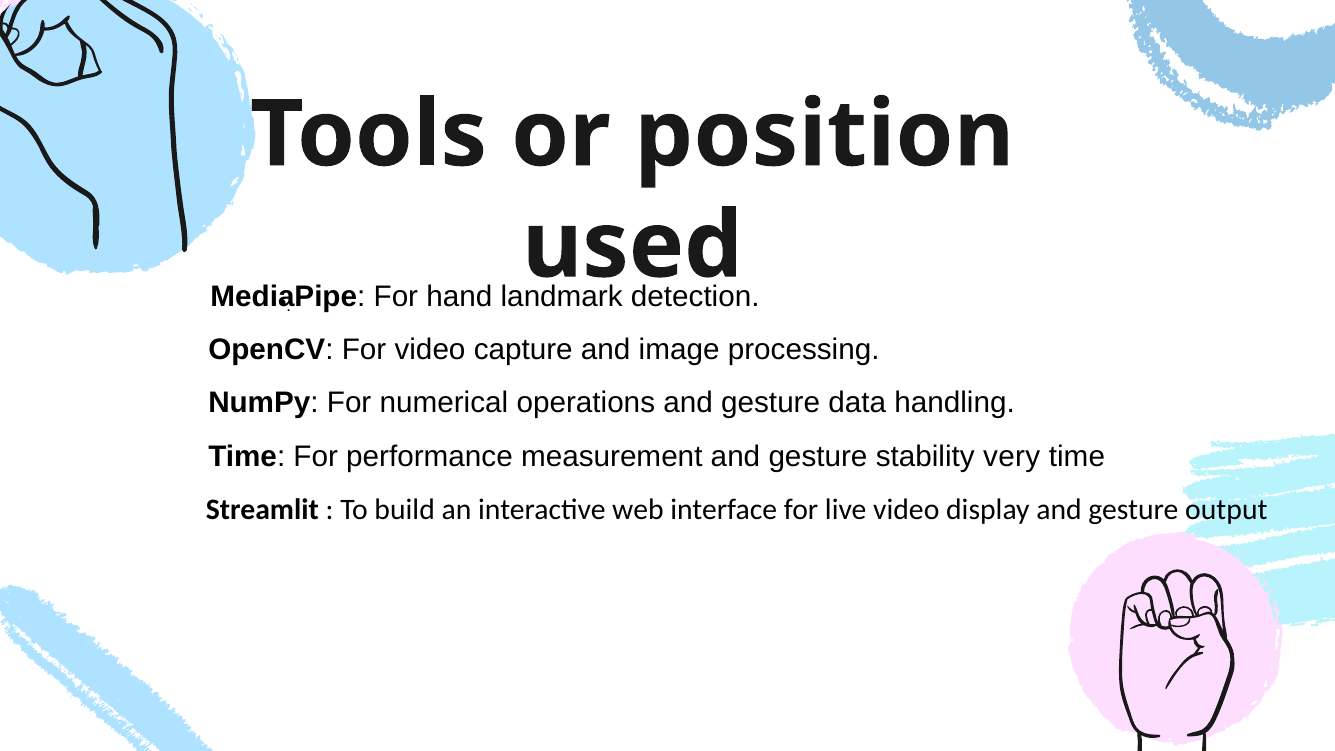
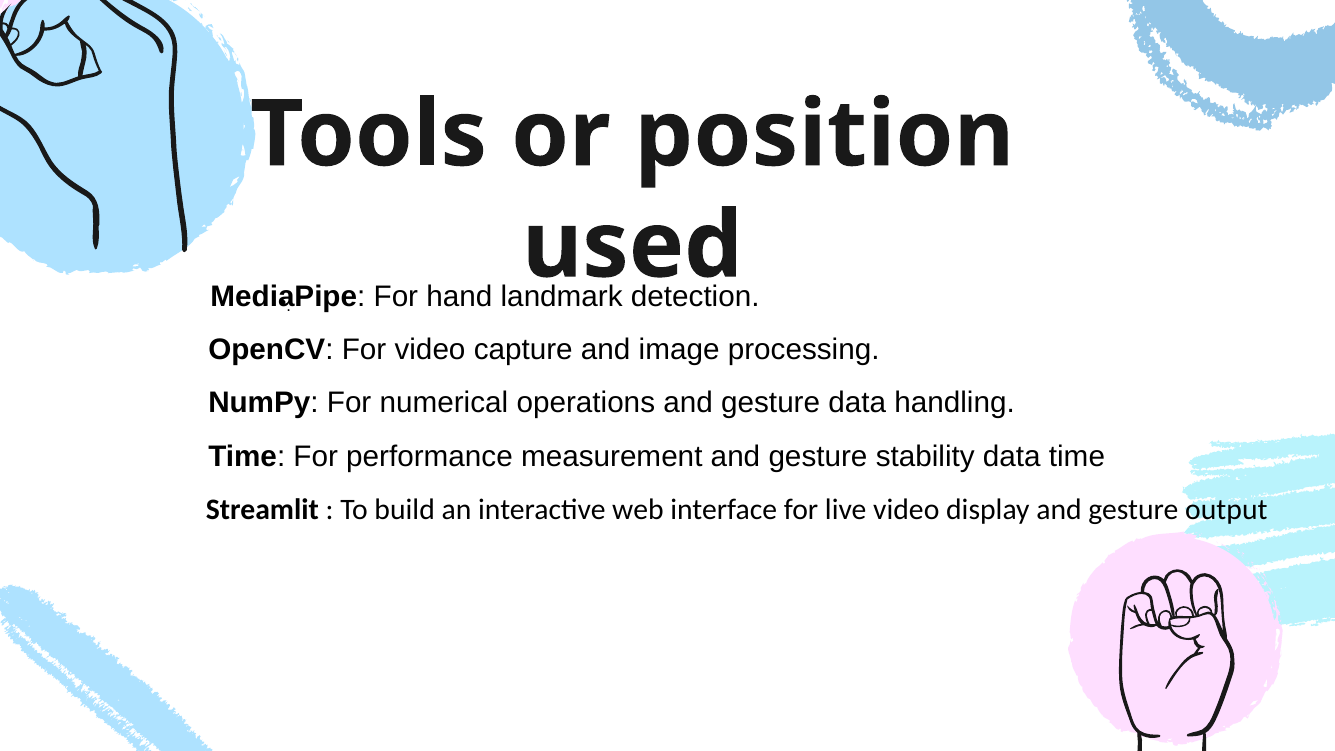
stability very: very -> data (1012, 457)
